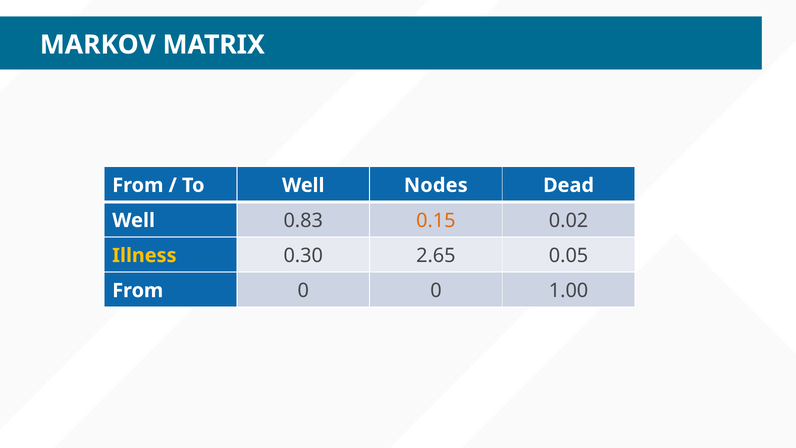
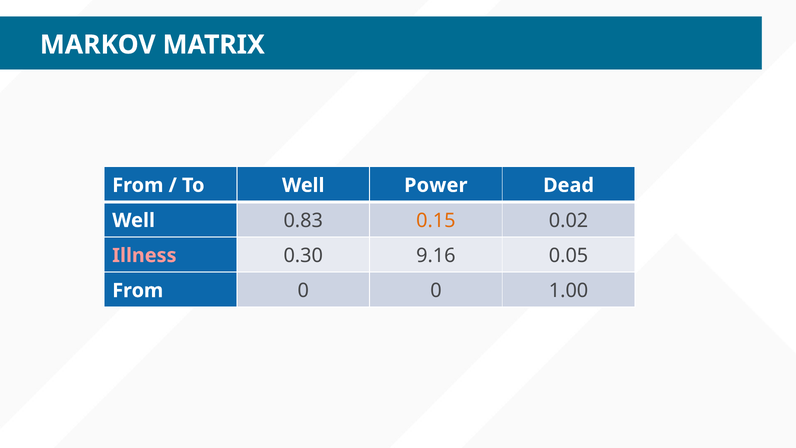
Nodes: Nodes -> Power (436, 185)
Illness colour: yellow -> pink (144, 255)
2.65: 2.65 -> 9.16 (436, 255)
